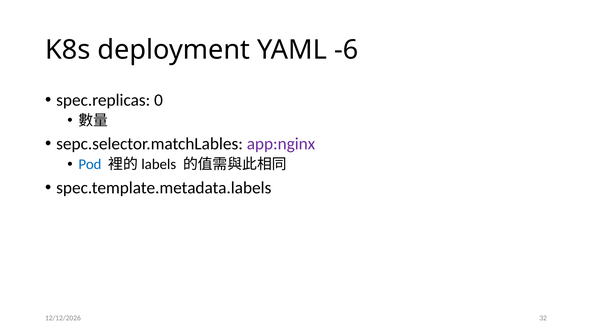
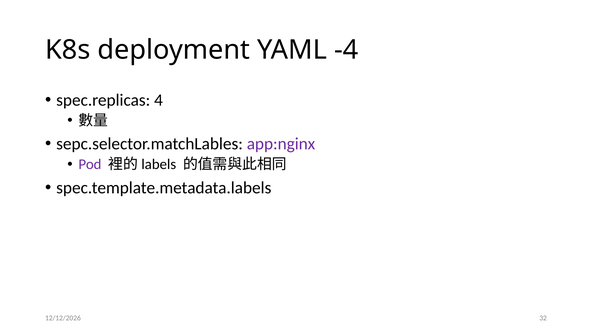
-6: -6 -> -4 (346, 50)
0: 0 -> 4 (159, 100)
Pod colour: blue -> purple (90, 164)
